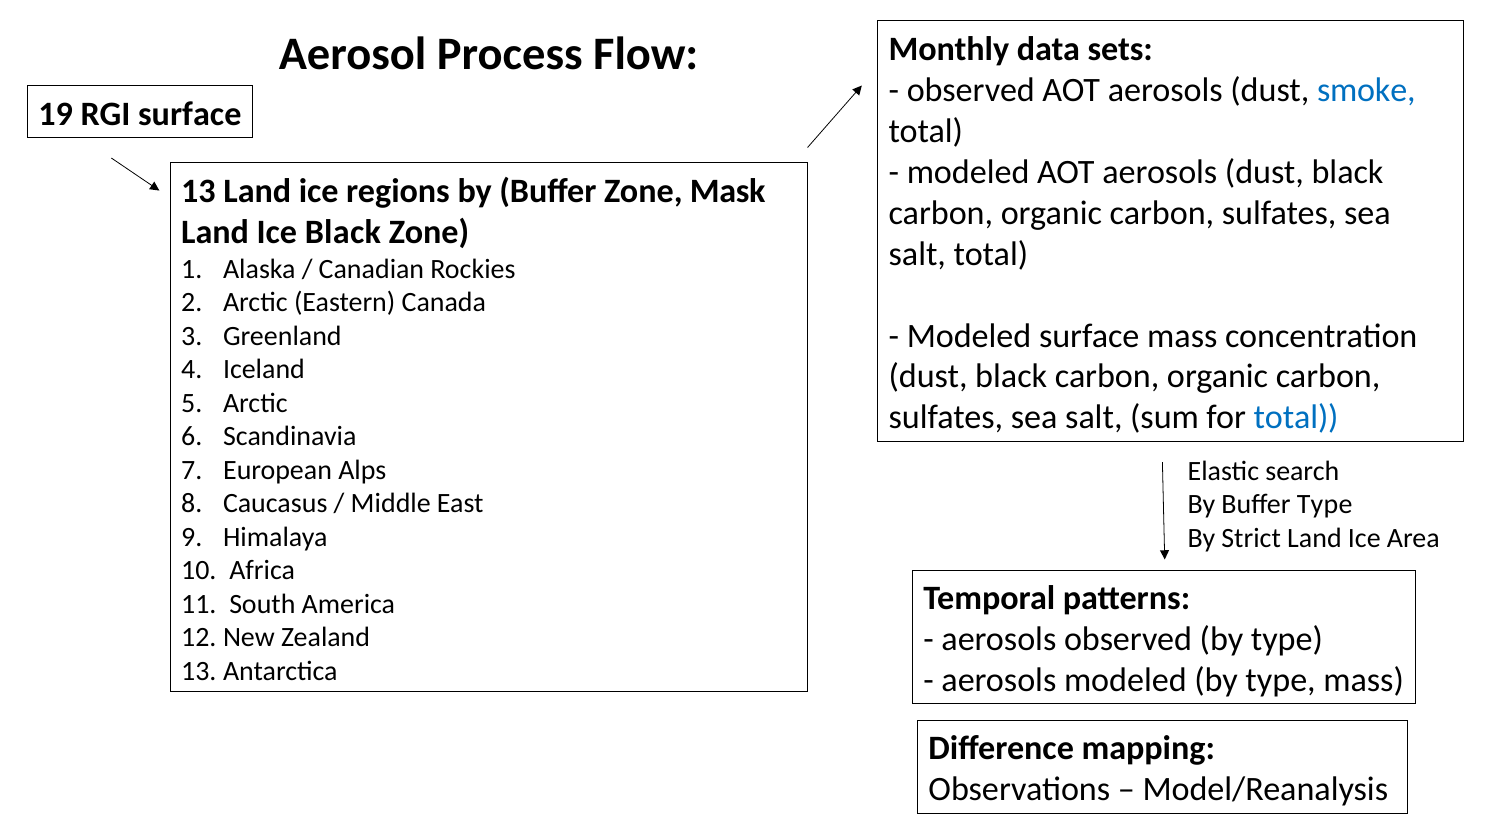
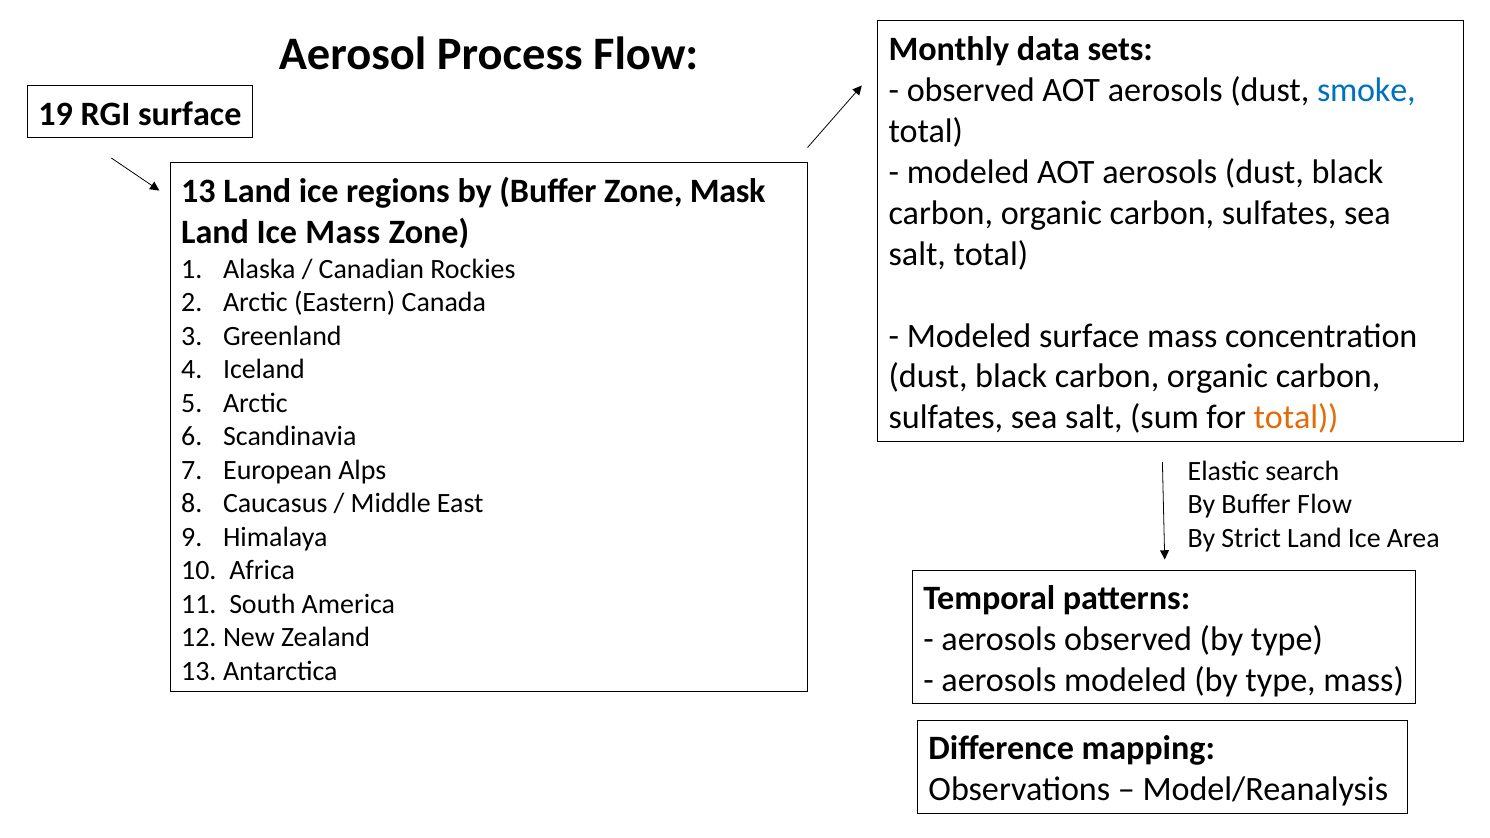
Ice Black: Black -> Mass (343, 232)
total colour: blue -> orange (1296, 418)
Buffer Type: Type -> Flow (1325, 504)
